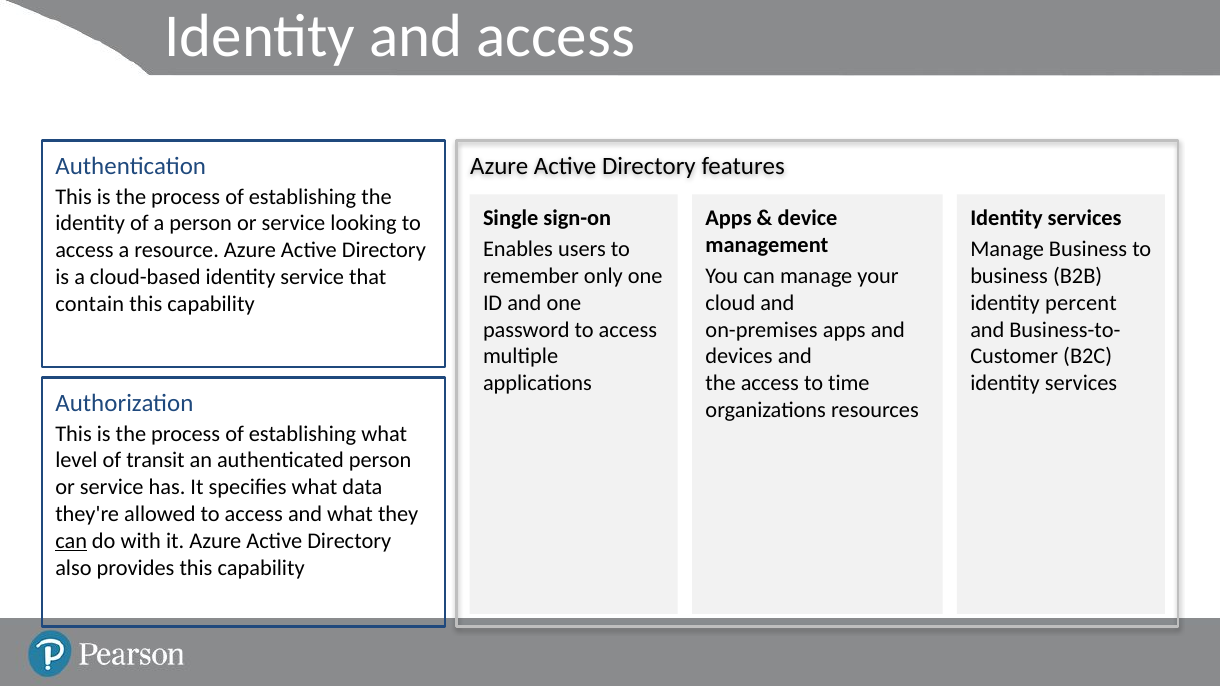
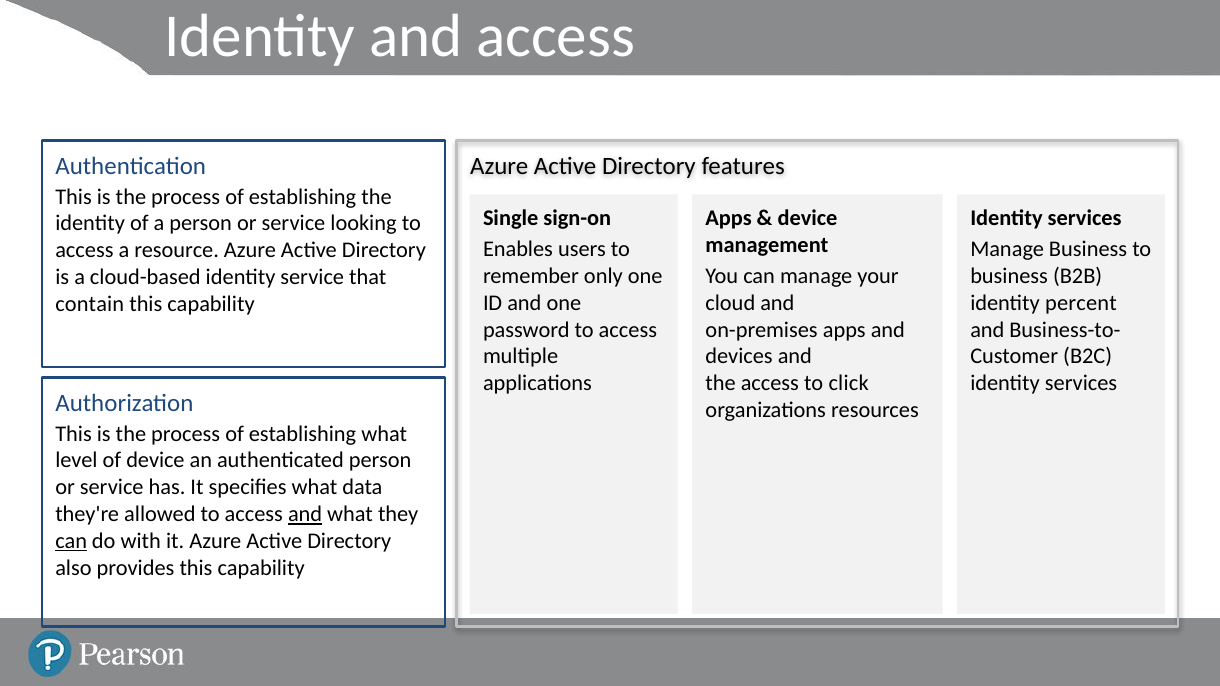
to time: time -> click (849, 384)
of transit: transit -> device (155, 461)
and underline: none -> present (305, 515)
